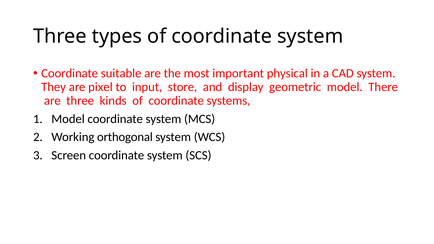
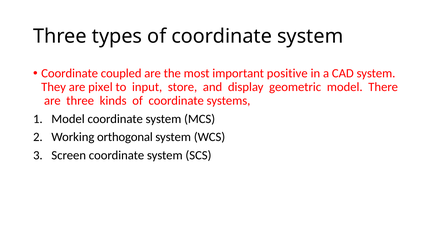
suitable: suitable -> coupled (121, 73)
physical: physical -> positive (287, 73)
